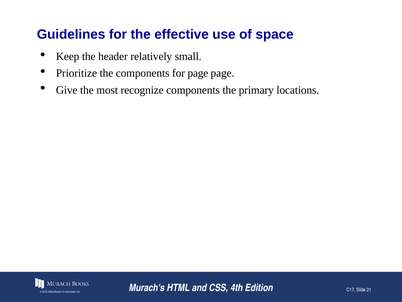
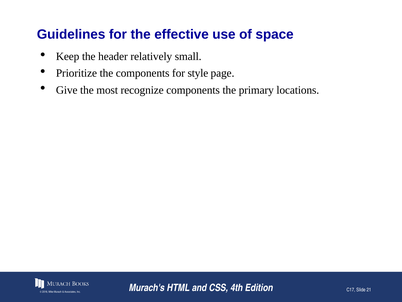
for page: page -> style (198, 73)
